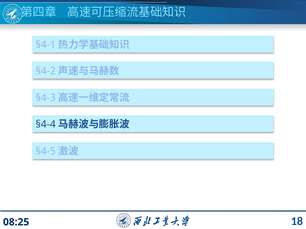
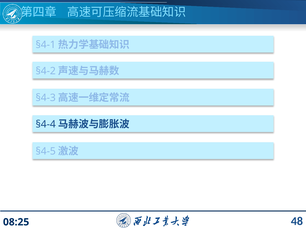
18: 18 -> 48 (297, 222)
